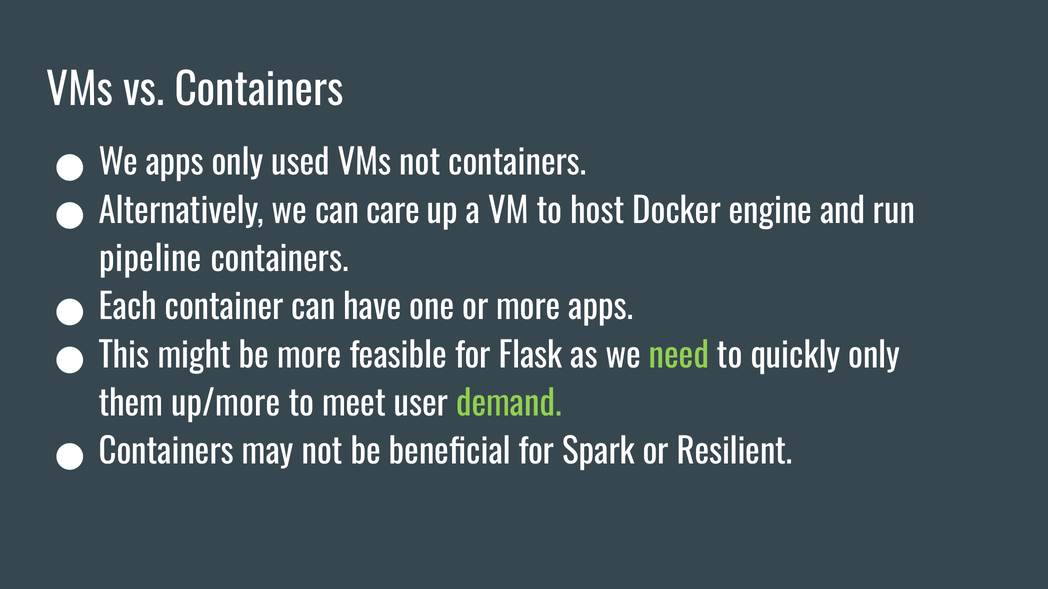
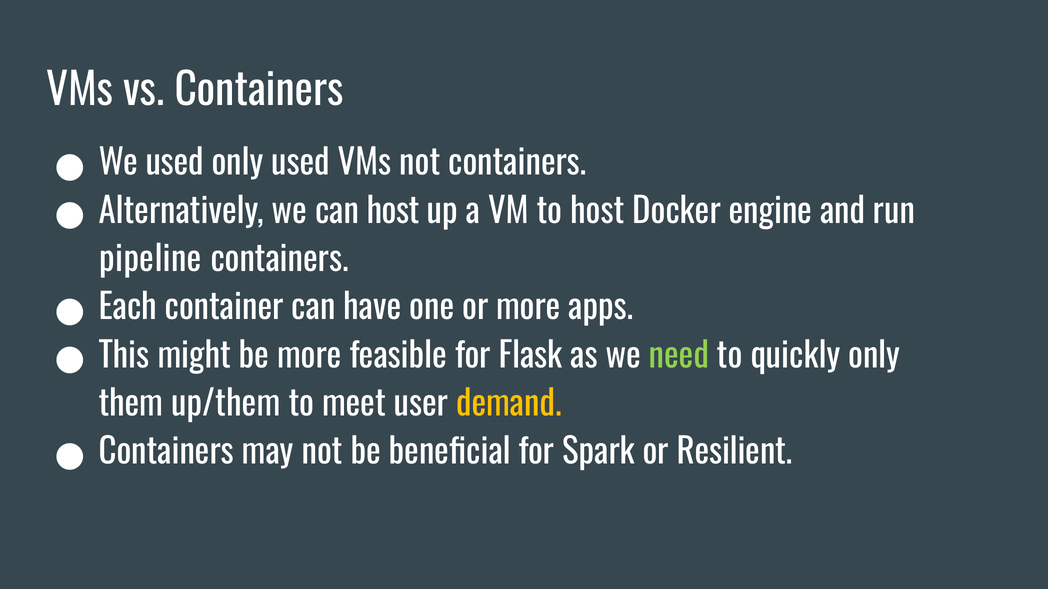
We apps: apps -> used (175, 164)
can care: care -> host (393, 212)
up/more: up/more -> up/them (226, 404)
demand colour: light green -> yellow (509, 404)
